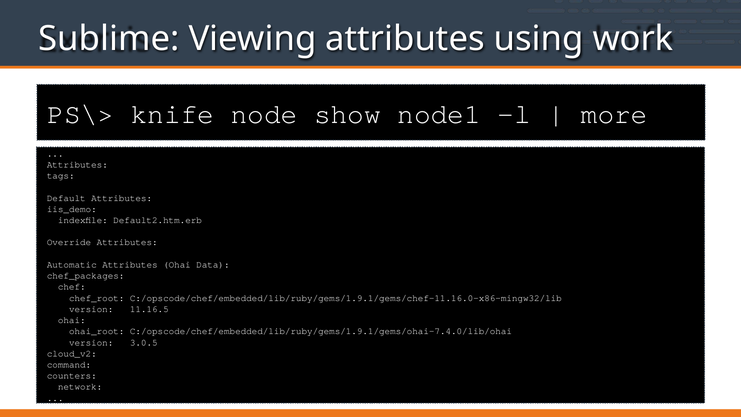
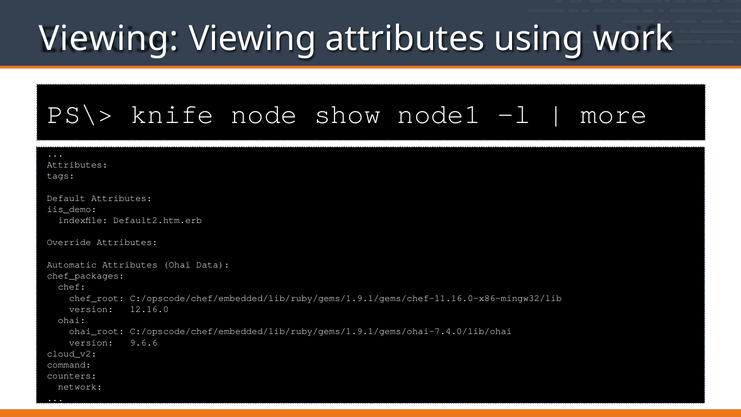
Sublime: Sublime -> Viewing (109, 39)
11.16.5: 11.16.5 -> 12.16.0 (149, 309)
3.0.5: 3.0.5 -> 9.6.6 (144, 342)
